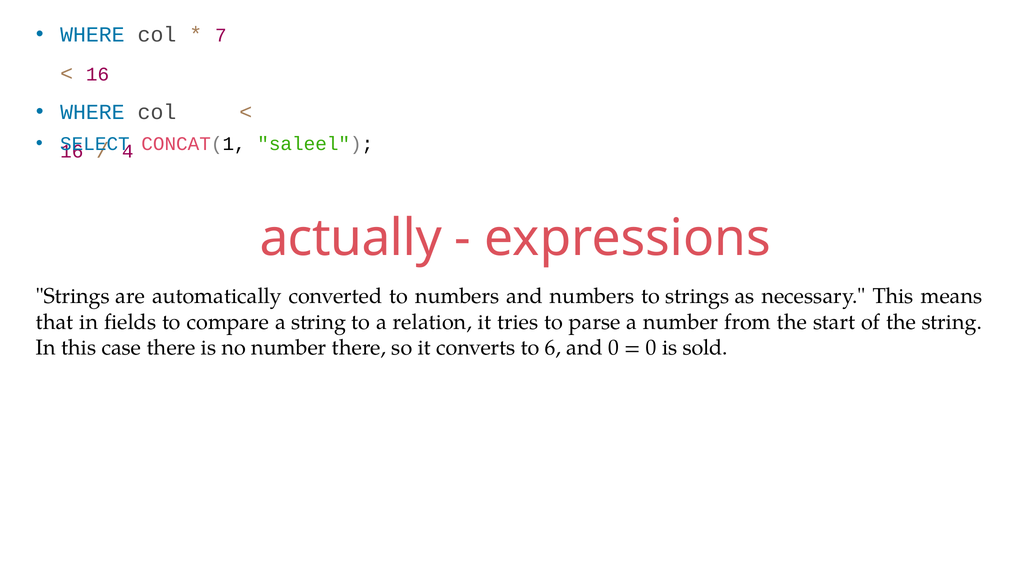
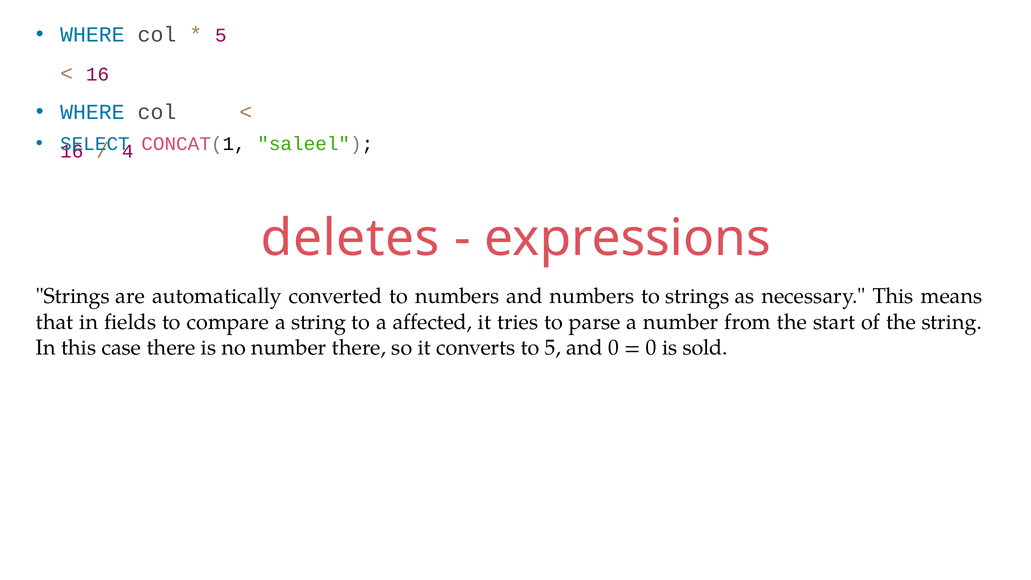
7: 7 -> 5 (221, 36)
actually: actually -> deletes (350, 238)
relation: relation -> affected (433, 322)
to 6: 6 -> 5 (553, 348)
